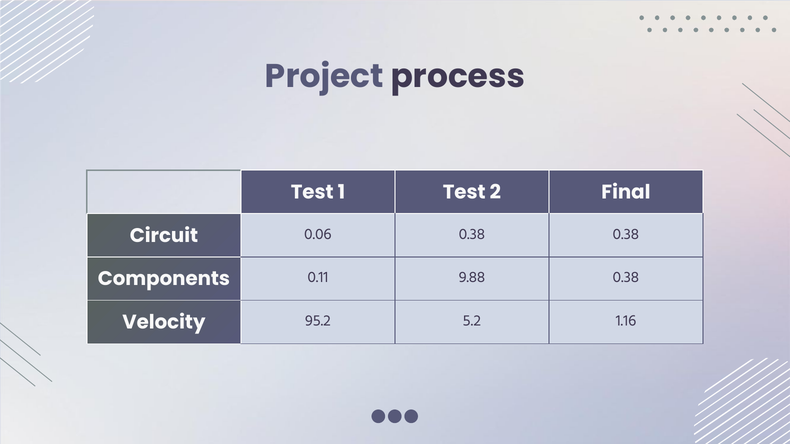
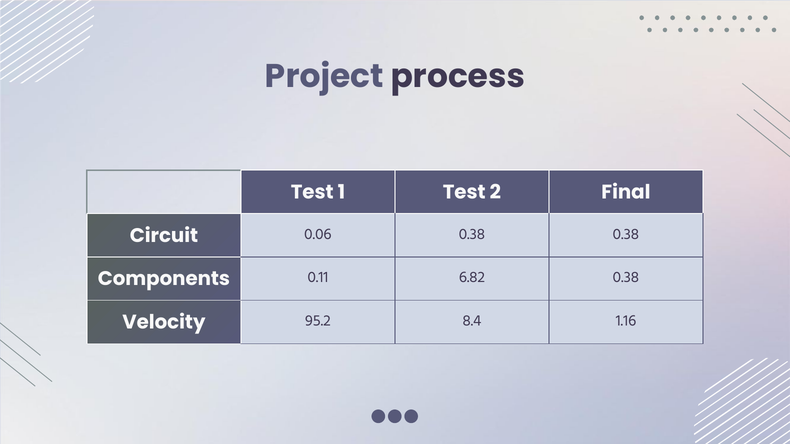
9.88: 9.88 -> 6.82 (472, 278)
5.2: 5.2 -> 8.4 (472, 321)
